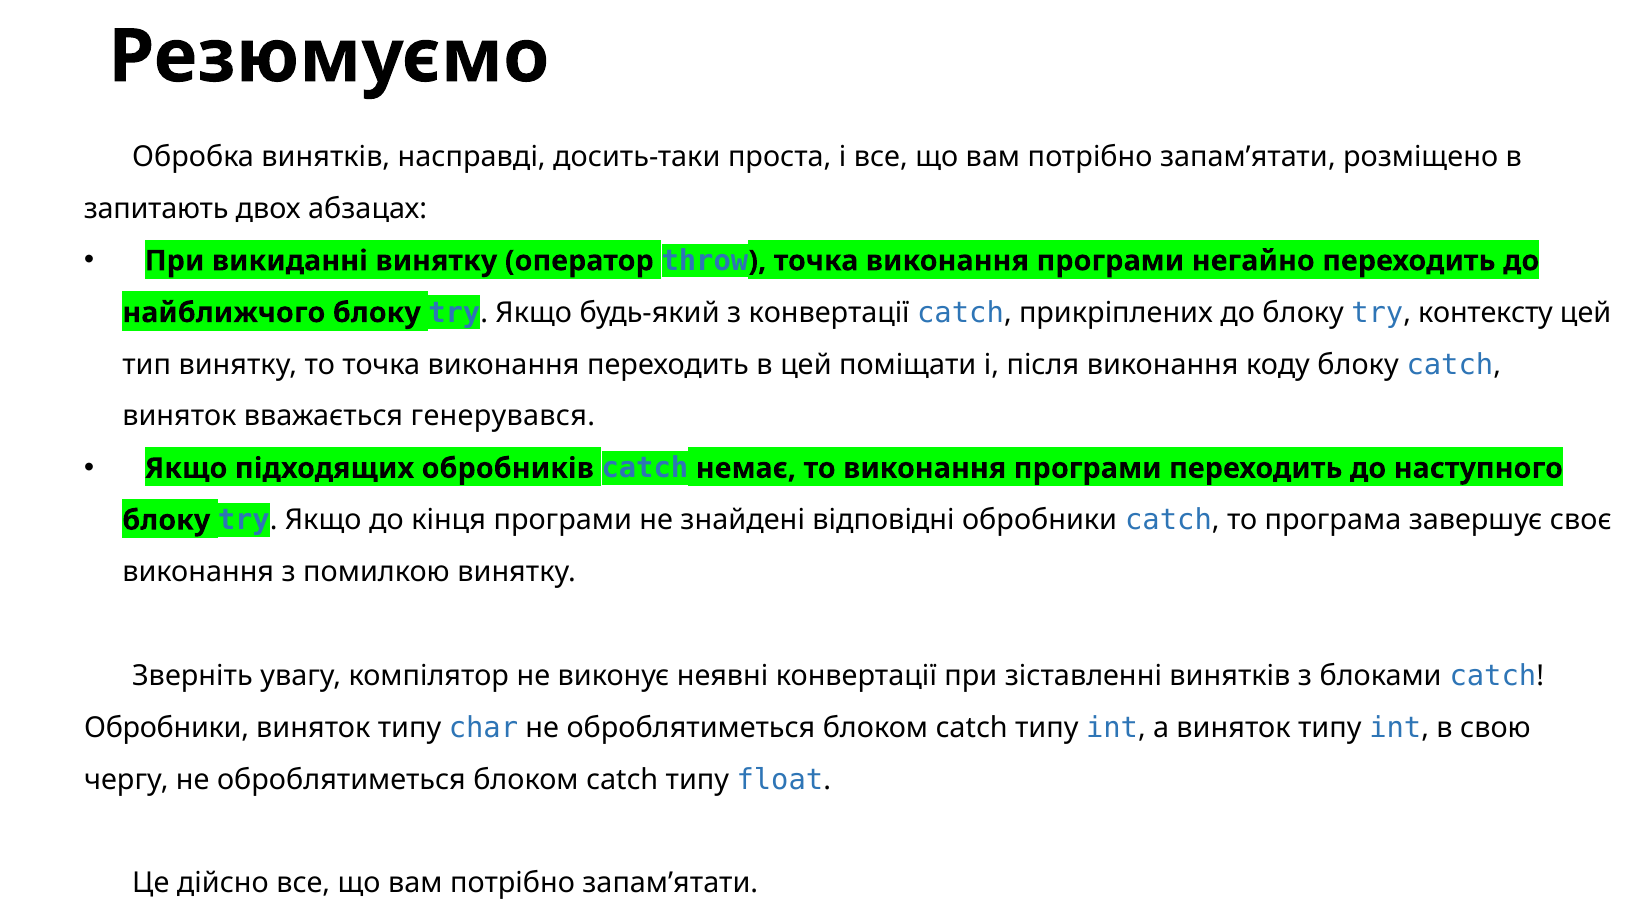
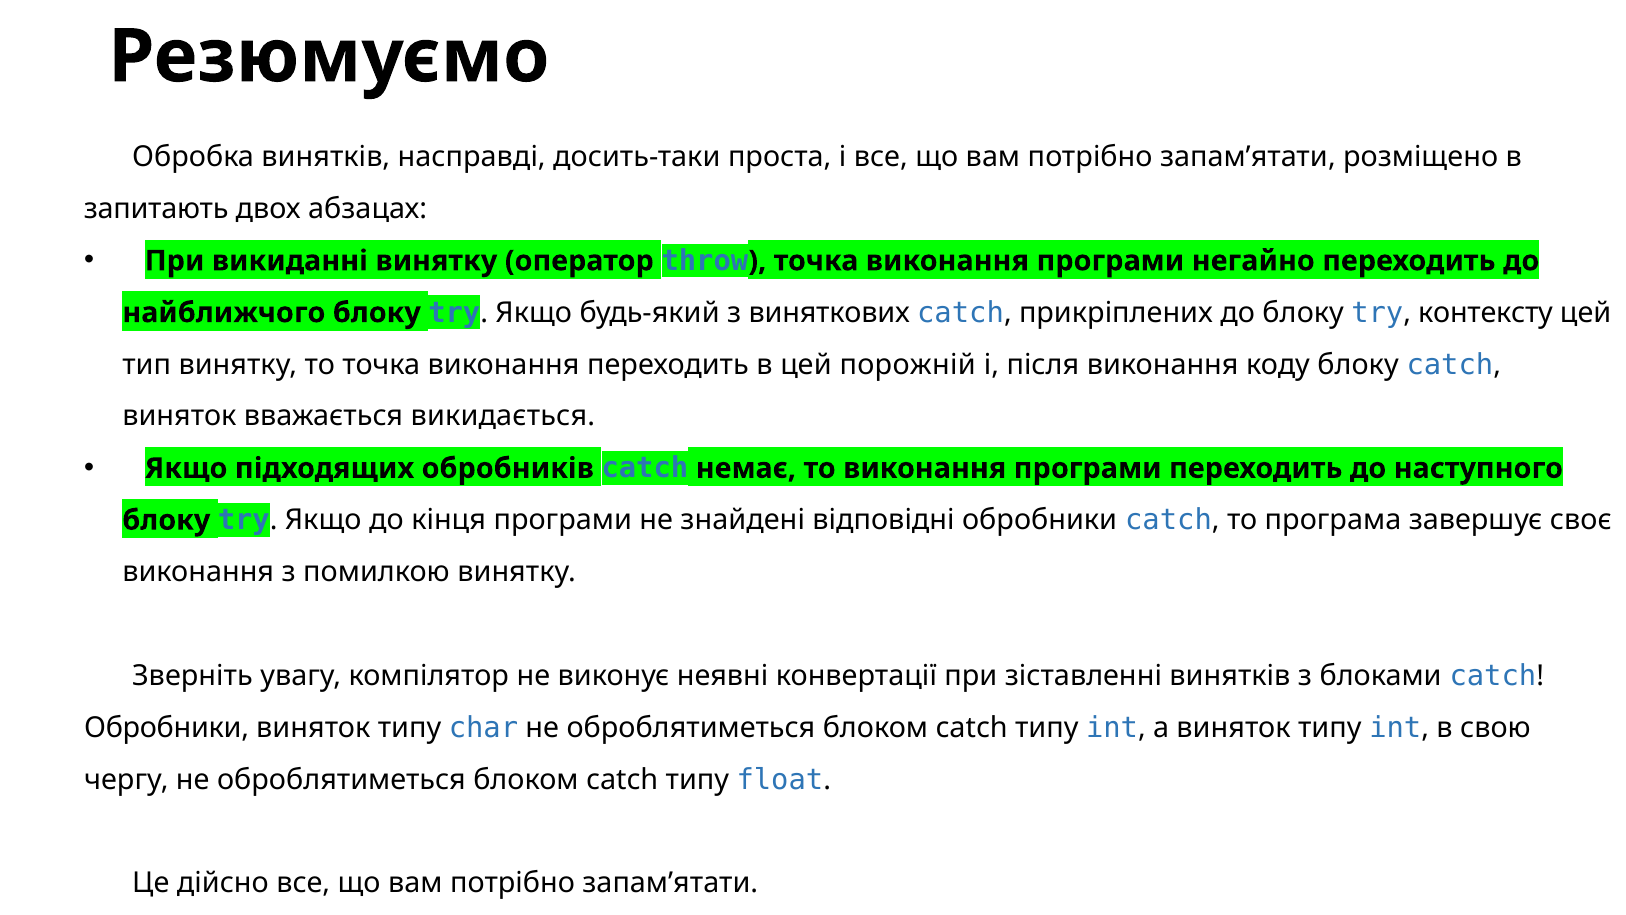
з конвертації: конвертації -> виняткових (829, 313)
поміщати: поміщати -> порожній (908, 364)
генерувався: генерувався -> викидається (503, 416)
